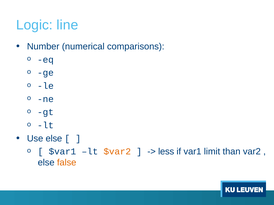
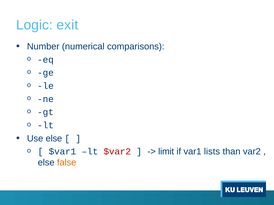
line: line -> exit (67, 25)
$var2 colour: orange -> red (117, 152)
less: less -> limit (166, 152)
limit: limit -> lists (212, 152)
